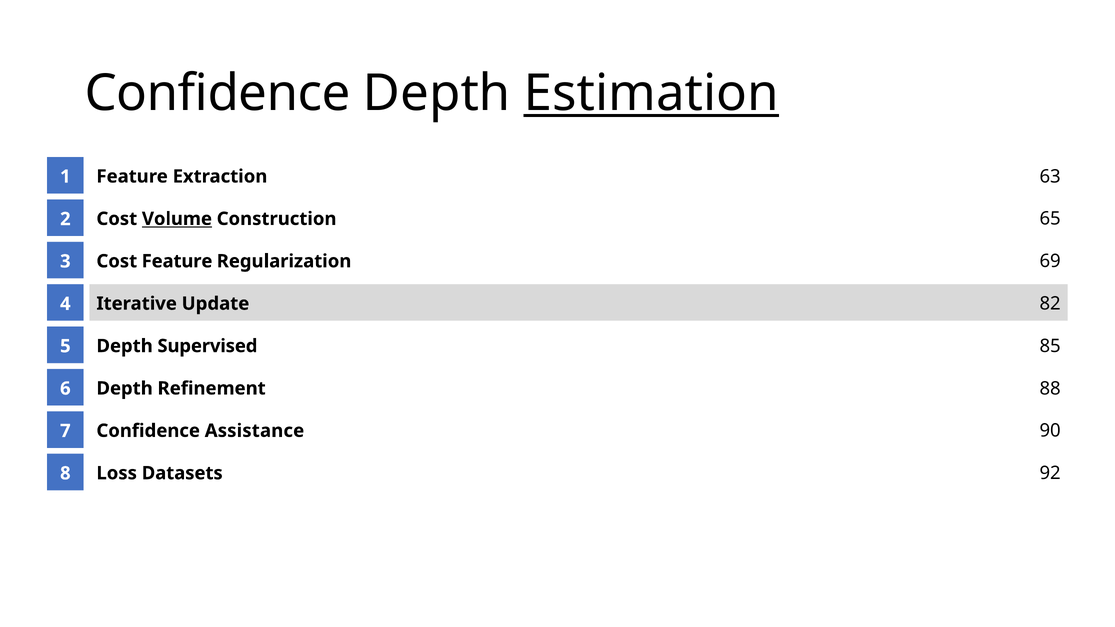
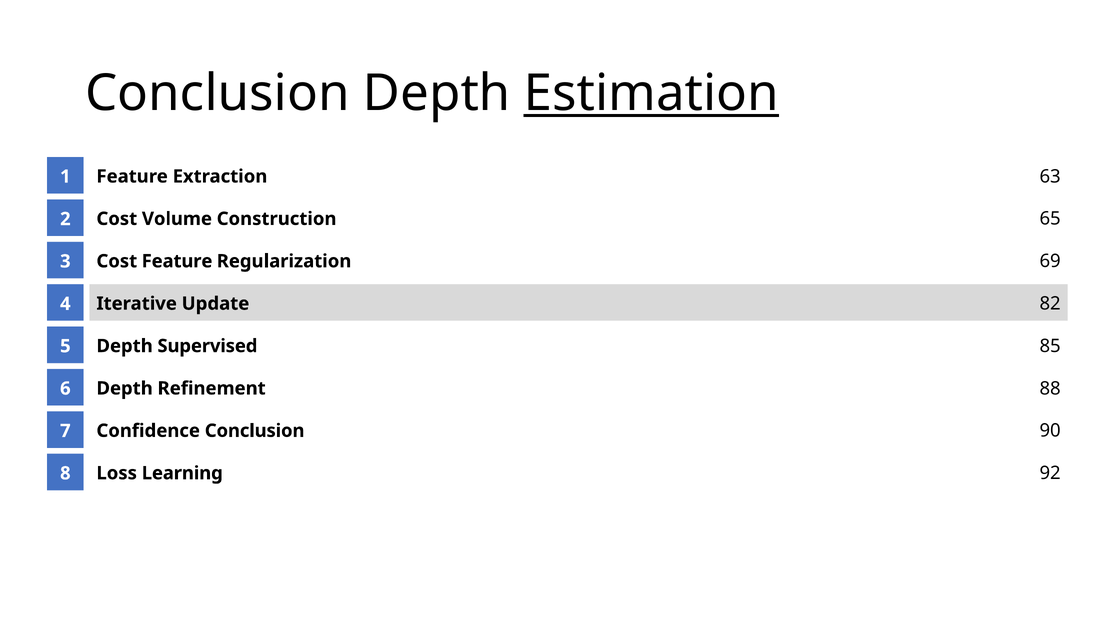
Confidence: Confidence -> Conclusion (217, 94)
Volume underline: present -> none (177, 219)
Confidence Assistance: Assistance -> Conclusion (255, 431)
Datasets: Datasets -> Learning (182, 473)
